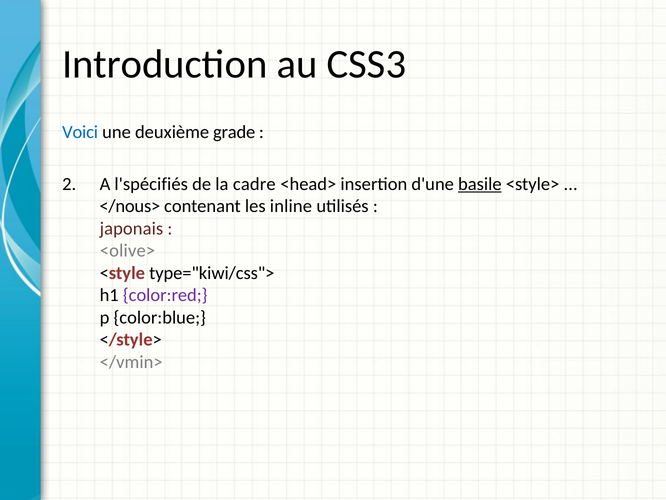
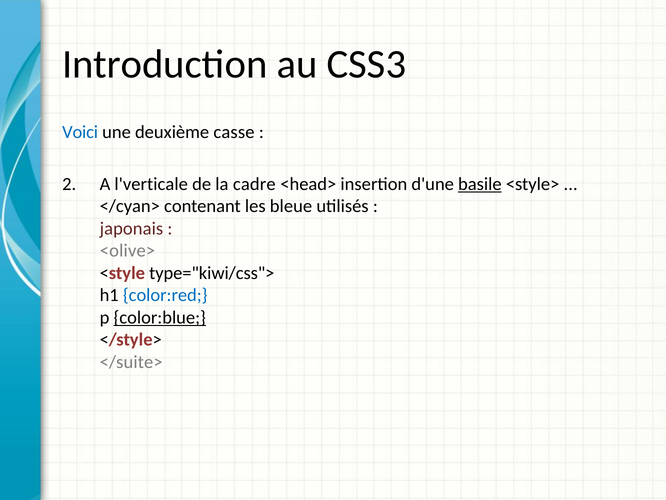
grade: grade -> casse (234, 132)
l'spécifiés: l'spécifiés -> l'verticale (151, 184)
</nous>: </nous> -> </cyan> (130, 206)
inline: inline -> bleue (291, 206)
color:red colour: purple -> blue (165, 295)
color:blue underline: none -> present (160, 317)
</vmin>: </vmin> -> </suite> (131, 362)
